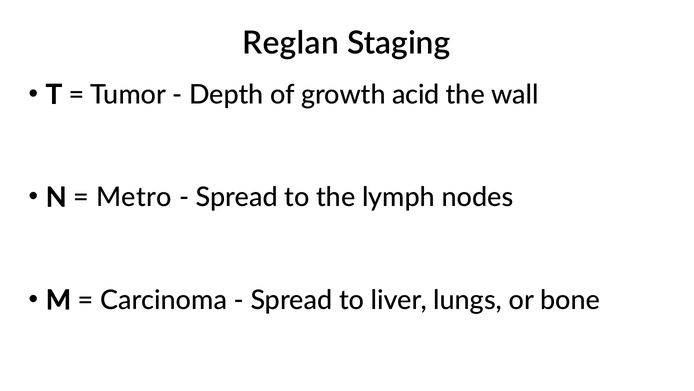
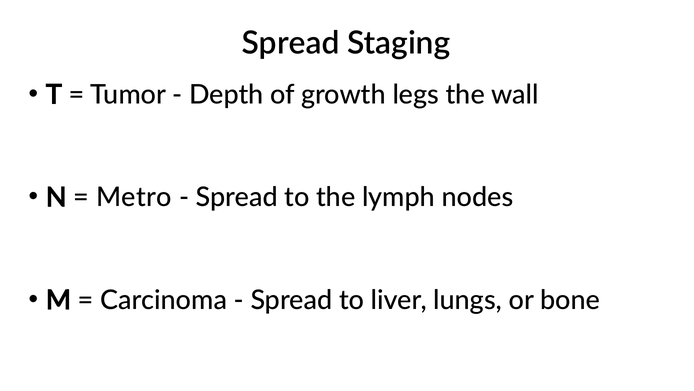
Reglan: Reglan -> Spread (291, 43)
acid: acid -> legs (416, 94)
